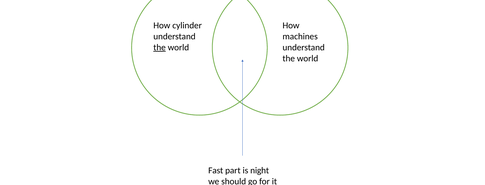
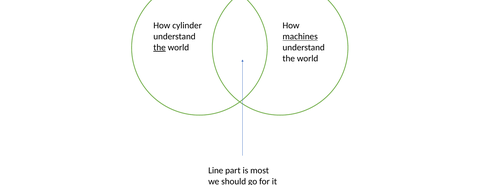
machines underline: none -> present (300, 37)
Fast: Fast -> Line (216, 170)
night: night -> most (260, 170)
